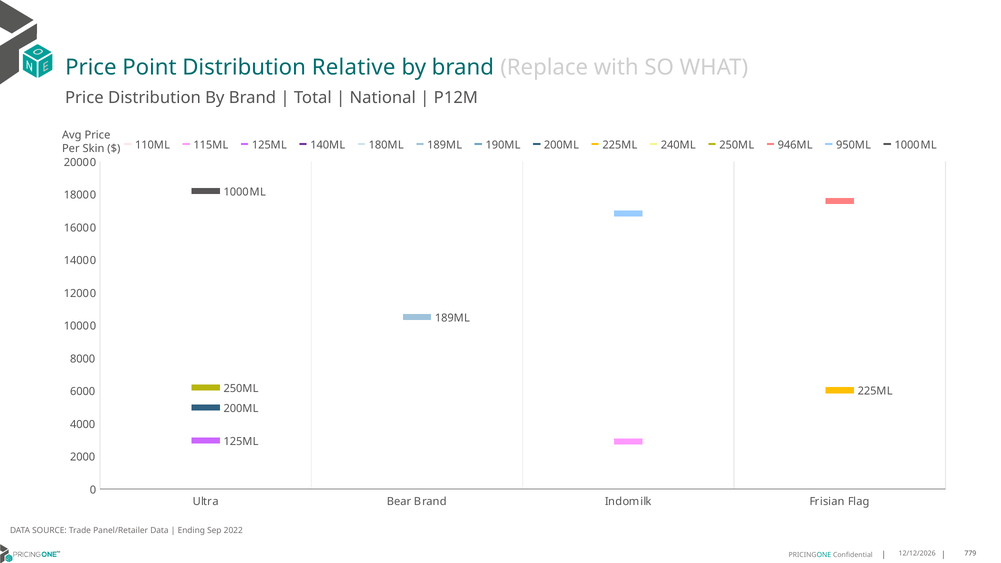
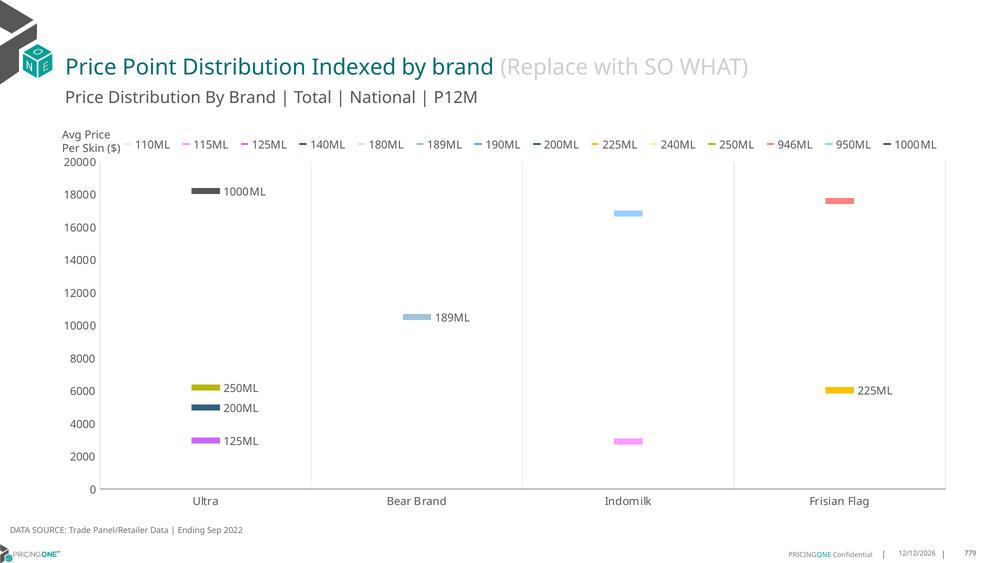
Relative: Relative -> Indexed (354, 67)
